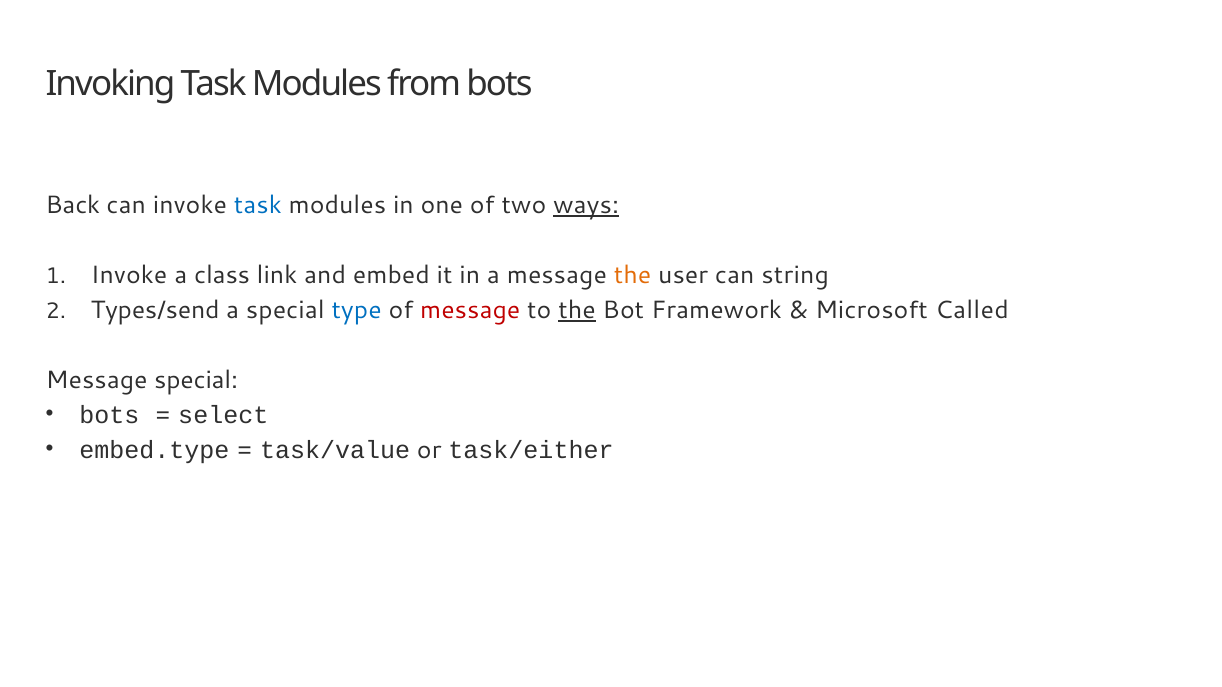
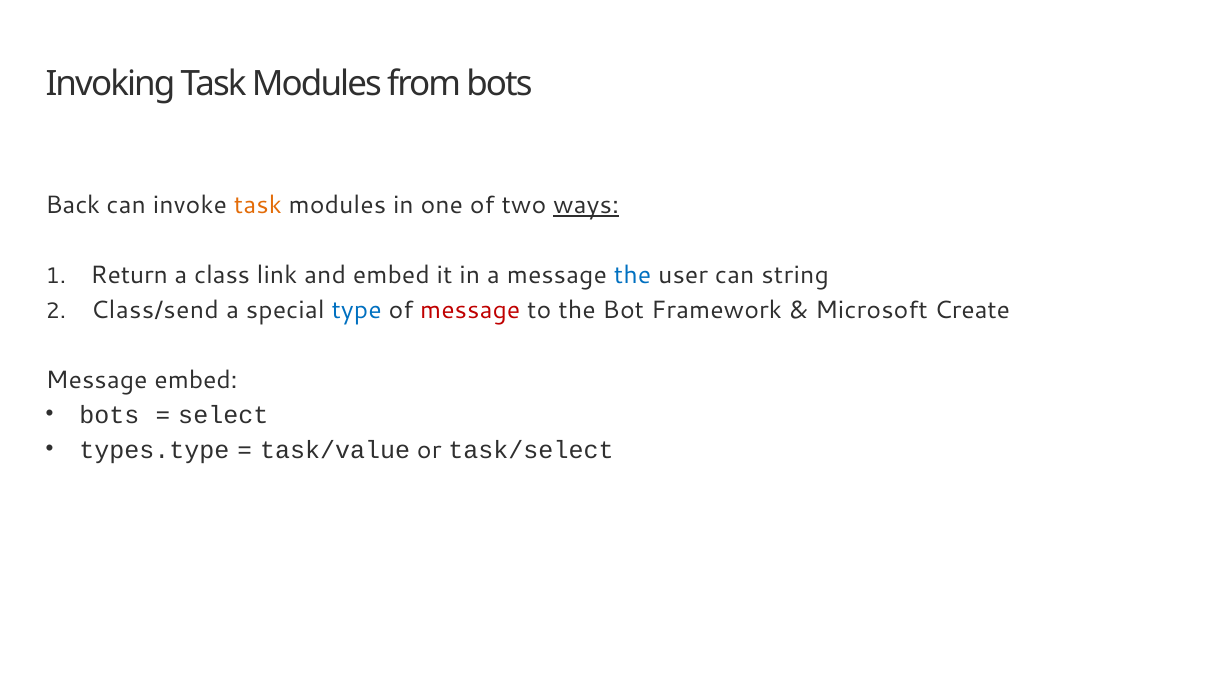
task colour: blue -> orange (258, 205)
Invoke: Invoke -> Return (129, 275)
the colour: orange -> blue (633, 275)
Types/send: Types/send -> Class/send (155, 310)
the underline: present -> none (577, 310)
Called: Called -> Create (972, 310)
Message special: special -> embed (196, 380)
embed.type: embed.type -> types.type (154, 450)
task/either: task/either -> task/select (531, 450)
